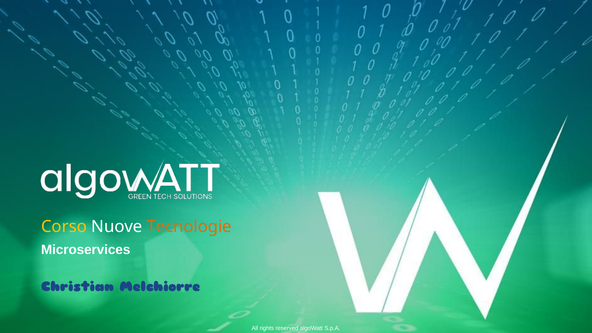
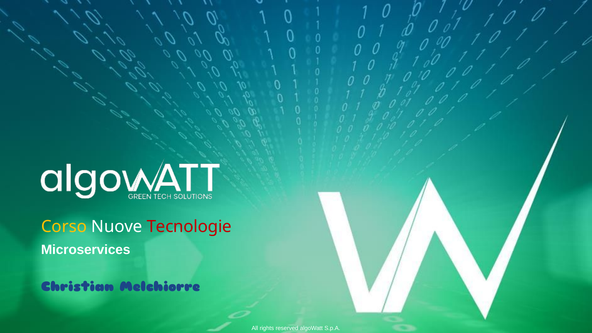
Tecnologie colour: orange -> red (189, 227)
